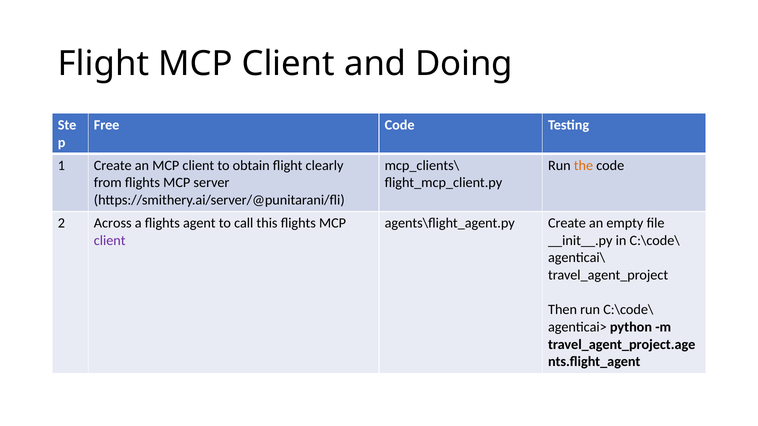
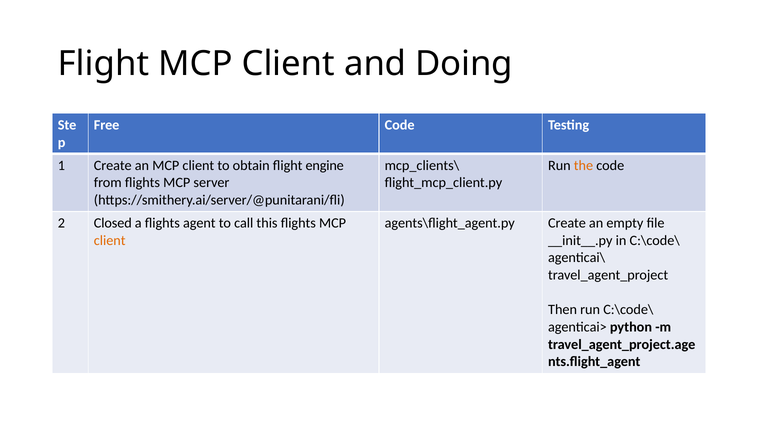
clearly: clearly -> engine (325, 166)
Across: Across -> Closed (113, 223)
client colour: purple -> orange (110, 241)
